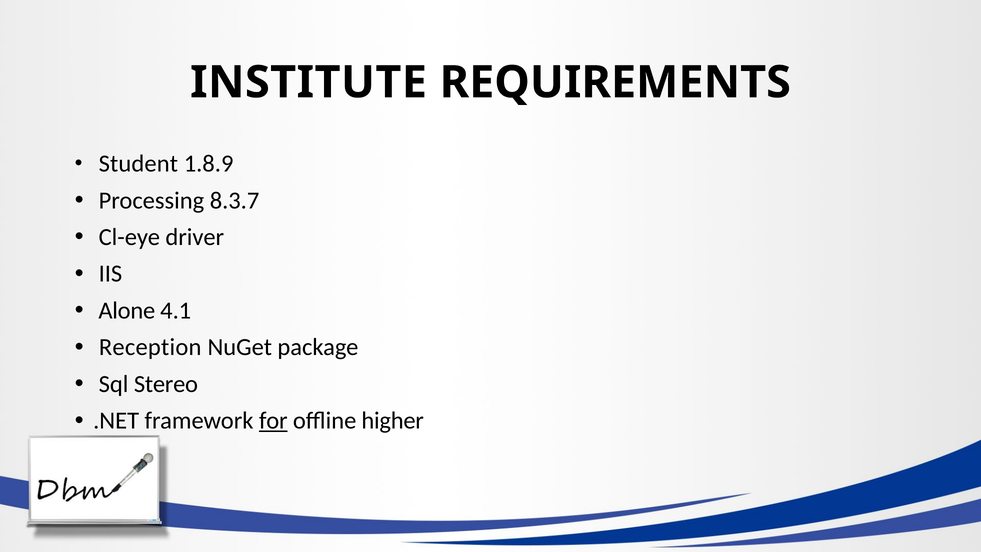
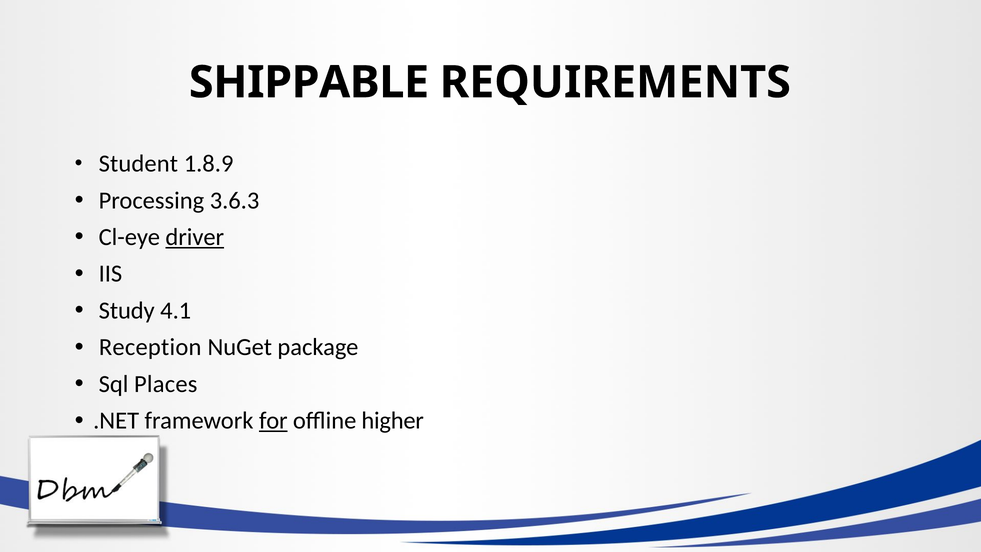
INSTITUTE: INSTITUTE -> SHIPPABLE (309, 82)
8.3.7: 8.3.7 -> 3.6.3 (235, 200)
driver underline: none -> present (195, 237)
Alone: Alone -> Study (127, 310)
Stereo: Stereo -> Places (166, 384)
